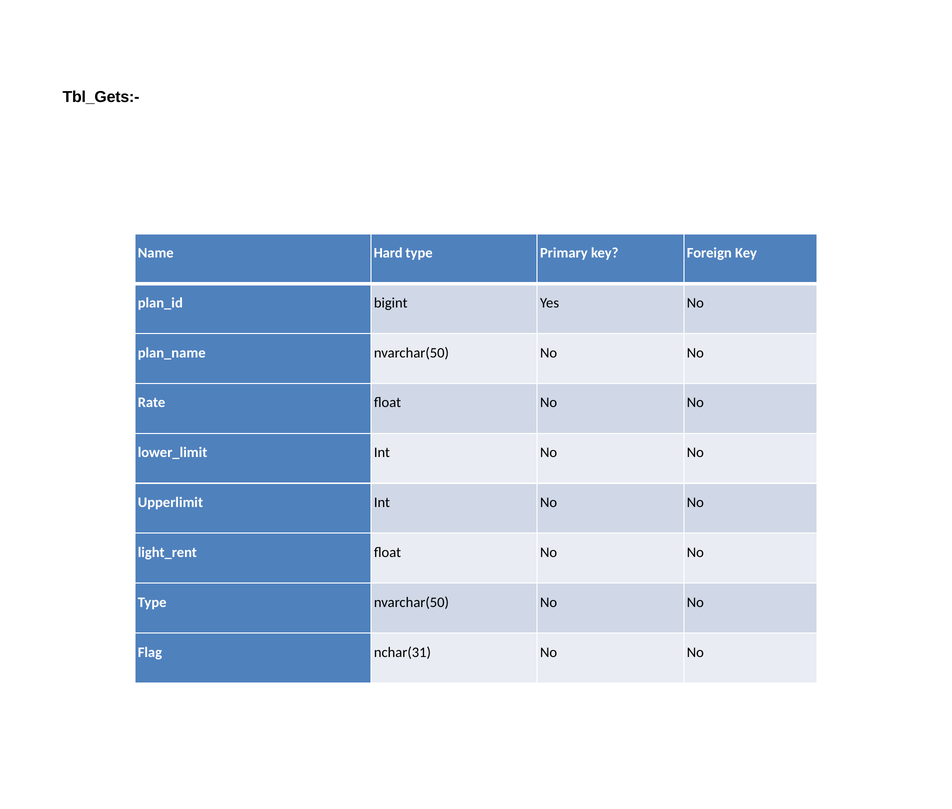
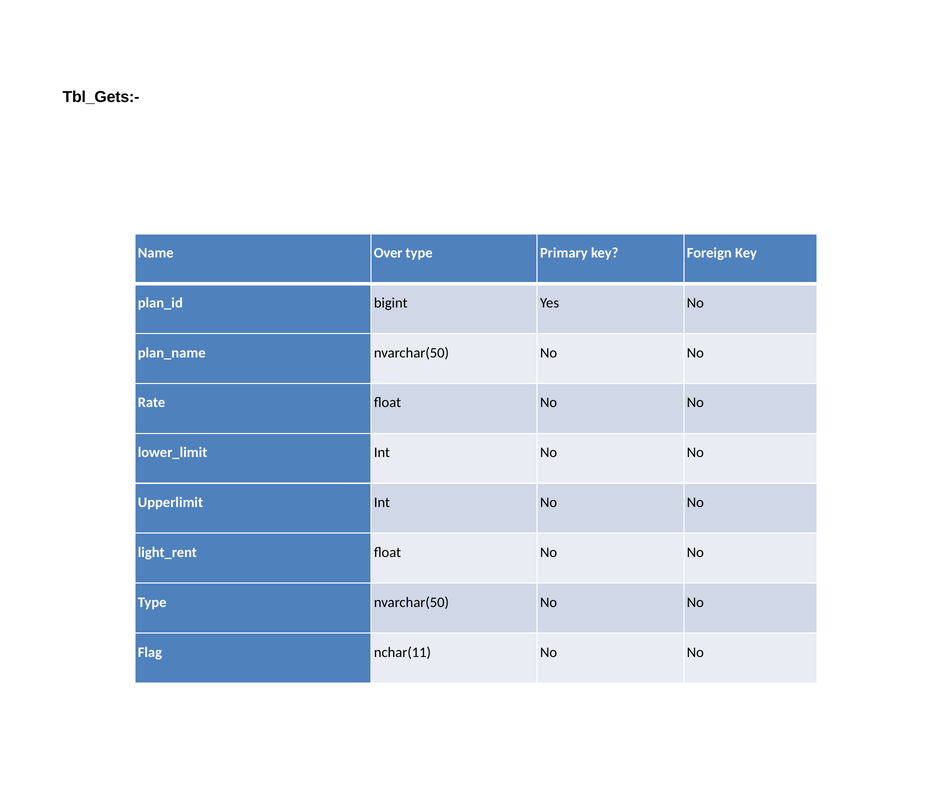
Hard: Hard -> Over (388, 253)
nchar(31: nchar(31 -> nchar(11 (402, 652)
